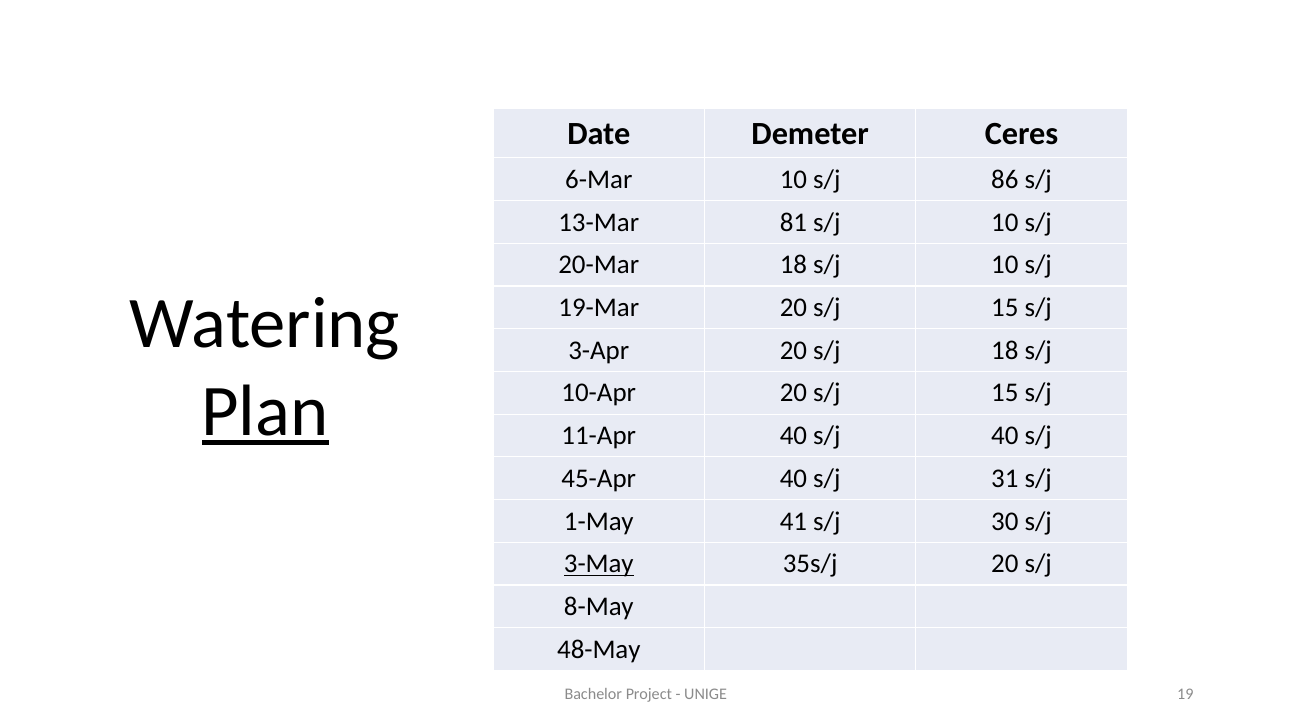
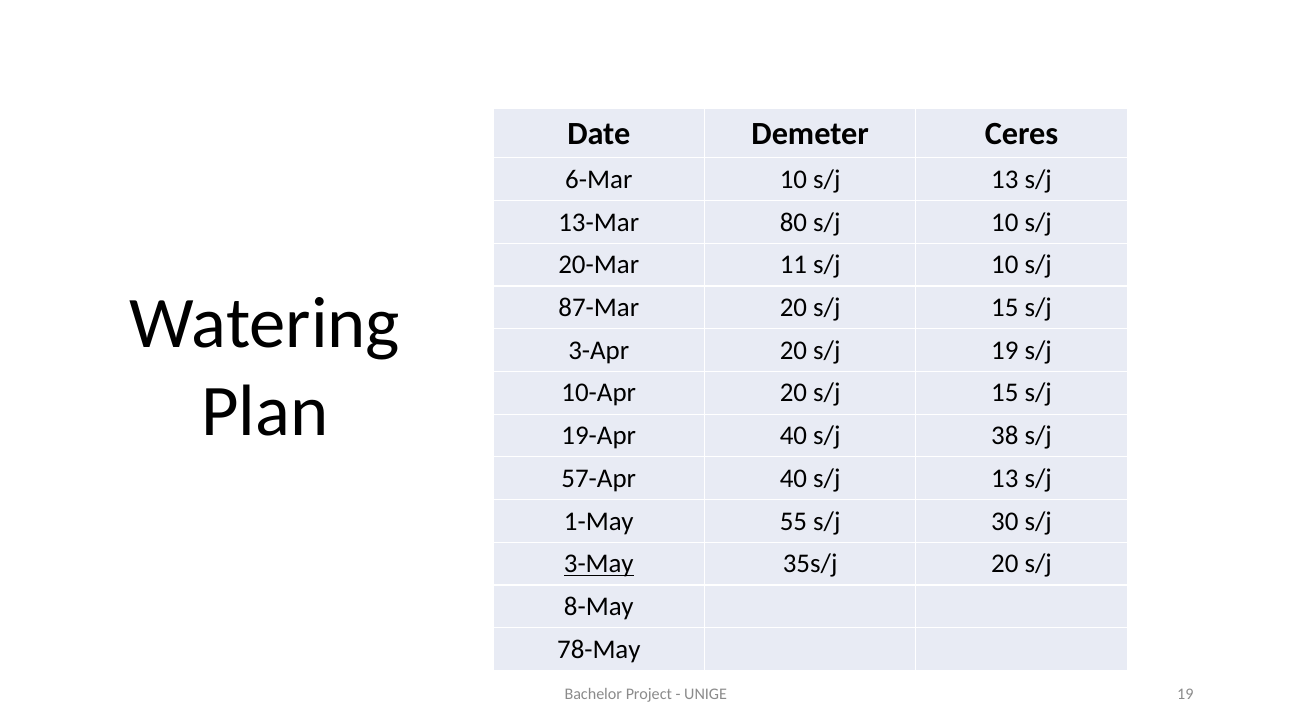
10 s/j 86: 86 -> 13 (1005, 179)
81: 81 -> 80 (793, 222)
20-Mar 18: 18 -> 11 (793, 265)
19-Mar: 19-Mar -> 87-Mar (599, 308)
s/j 18: 18 -> 19 (1005, 350)
Plan underline: present -> none (265, 411)
11-Apr: 11-Apr -> 19-Apr (599, 436)
s/j 40: 40 -> 38 (1005, 436)
45-Apr: 45-Apr -> 57-Apr (599, 478)
40 s/j 31: 31 -> 13 (1005, 478)
41: 41 -> 55 (793, 521)
48-May: 48-May -> 78-May (599, 649)
